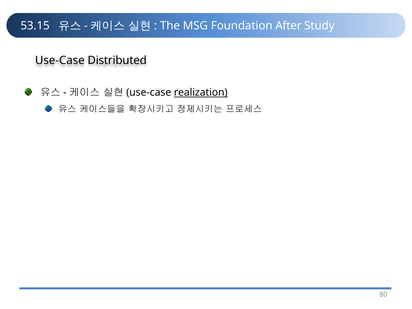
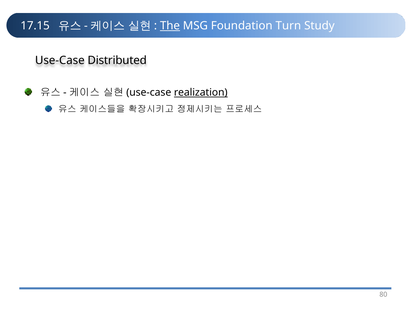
53.15: 53.15 -> 17.15 (35, 26)
The underline: none -> present (170, 26)
After: After -> Turn (288, 26)
